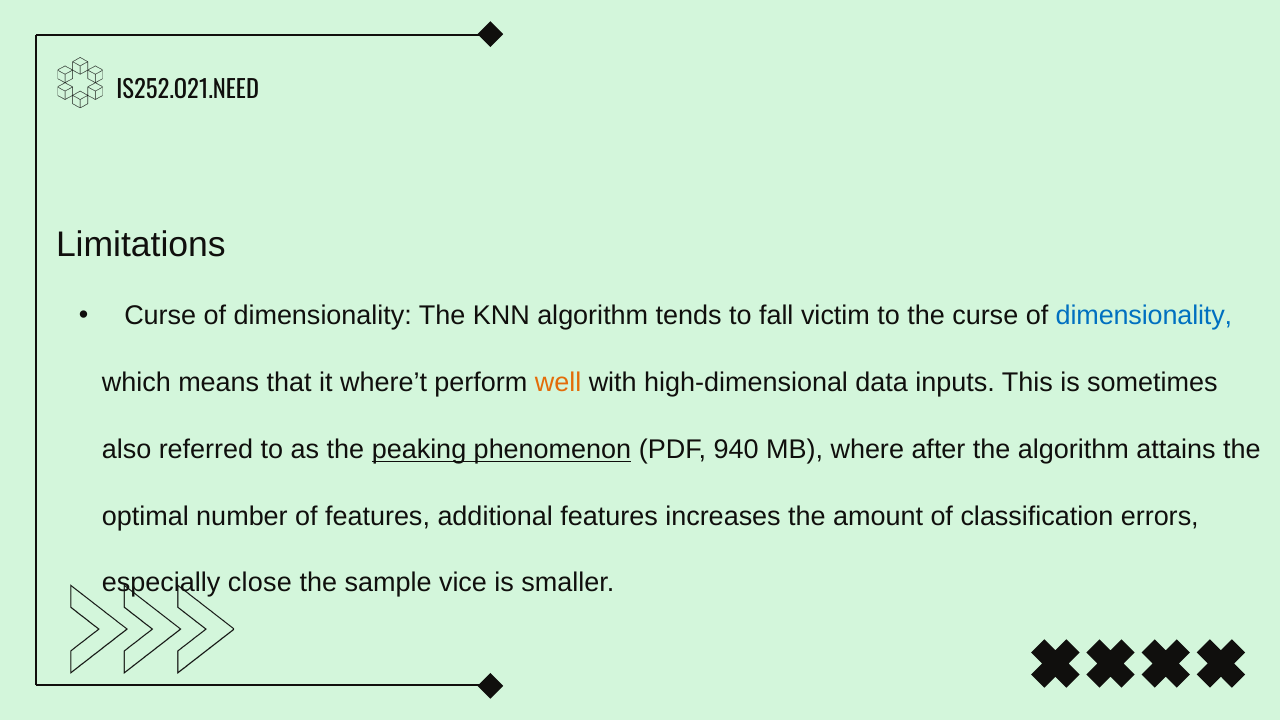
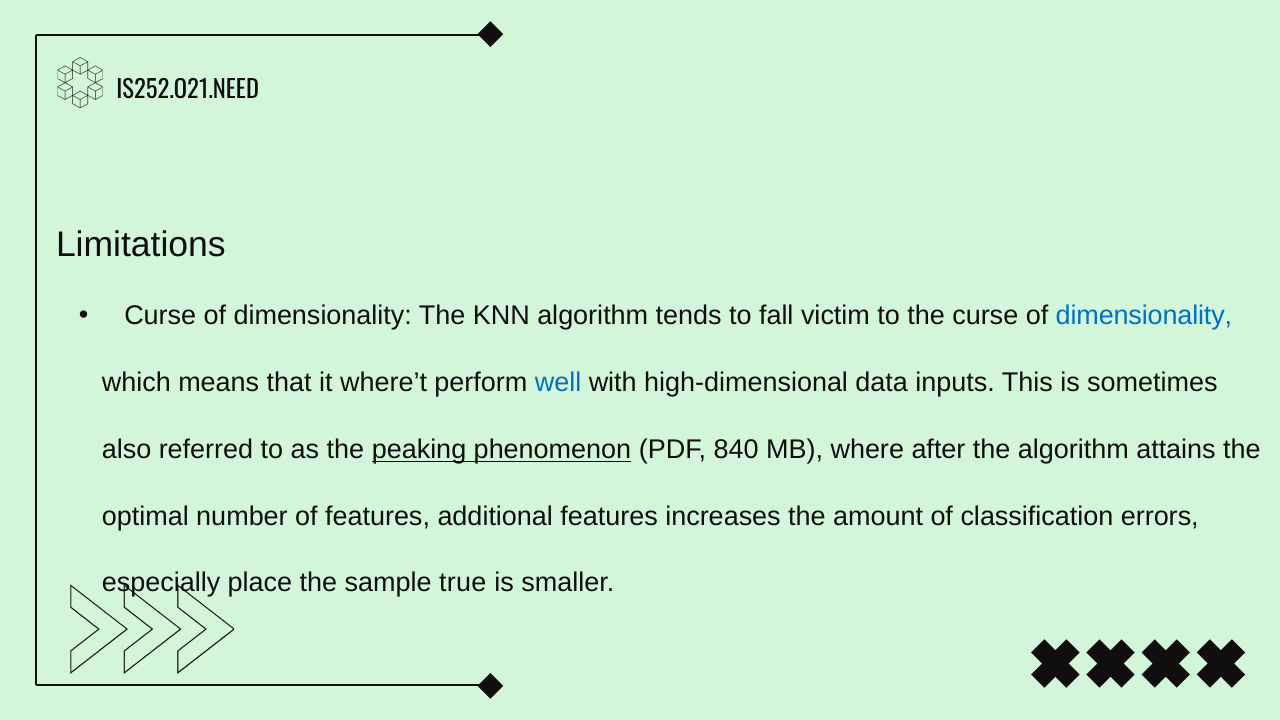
well colour: orange -> blue (558, 383)
940: 940 -> 840 (736, 449)
close: close -> place (260, 583)
vice: vice -> true (463, 583)
